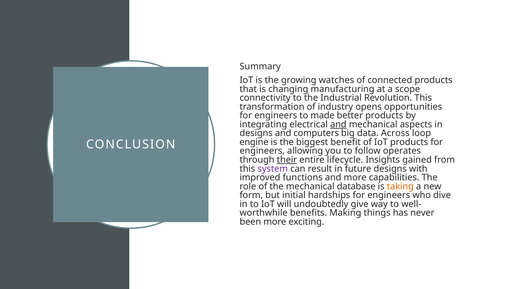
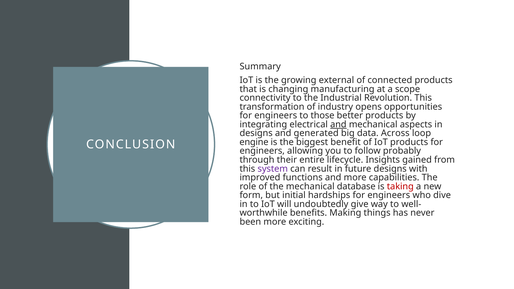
watches: watches -> external (336, 80)
made: made -> those (323, 116)
computers: computers -> generated (316, 133)
operates: operates -> probably (402, 151)
their underline: present -> none (287, 160)
taking colour: orange -> red (400, 186)
